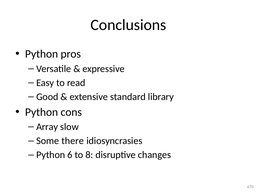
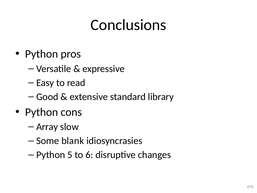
there: there -> blank (73, 141)
6: 6 -> 5 (70, 155)
8: 8 -> 6 (89, 155)
